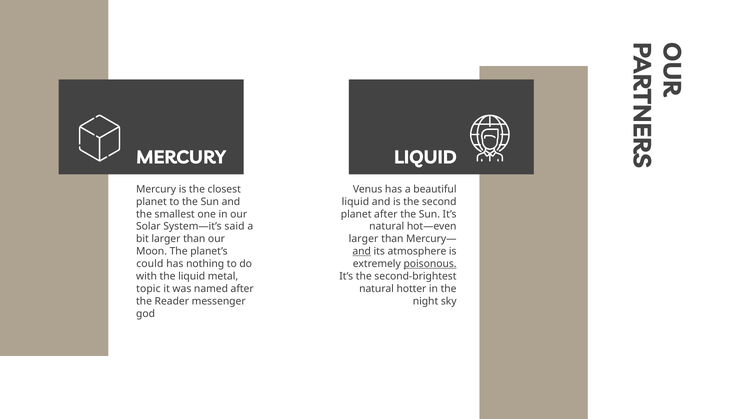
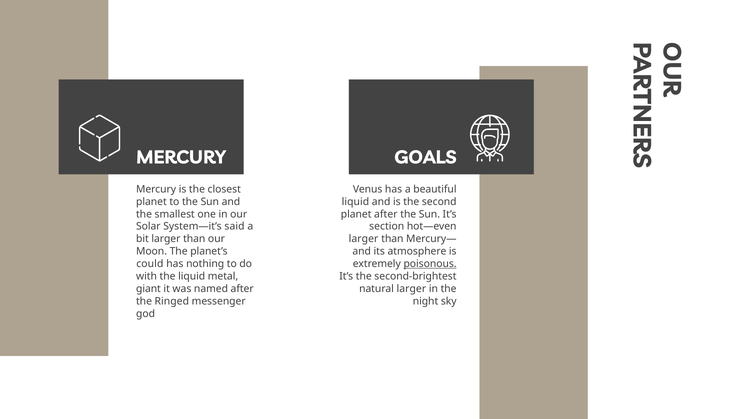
LIQUID: LIQUID -> GOALS (425, 158)
natural: natural -> section (387, 227)
and underline: present -> none (362, 251)
topic: topic -> giant (148, 289)
natural hotter: hotter -> larger (411, 289)
Reader: Reader -> Ringed (172, 301)
